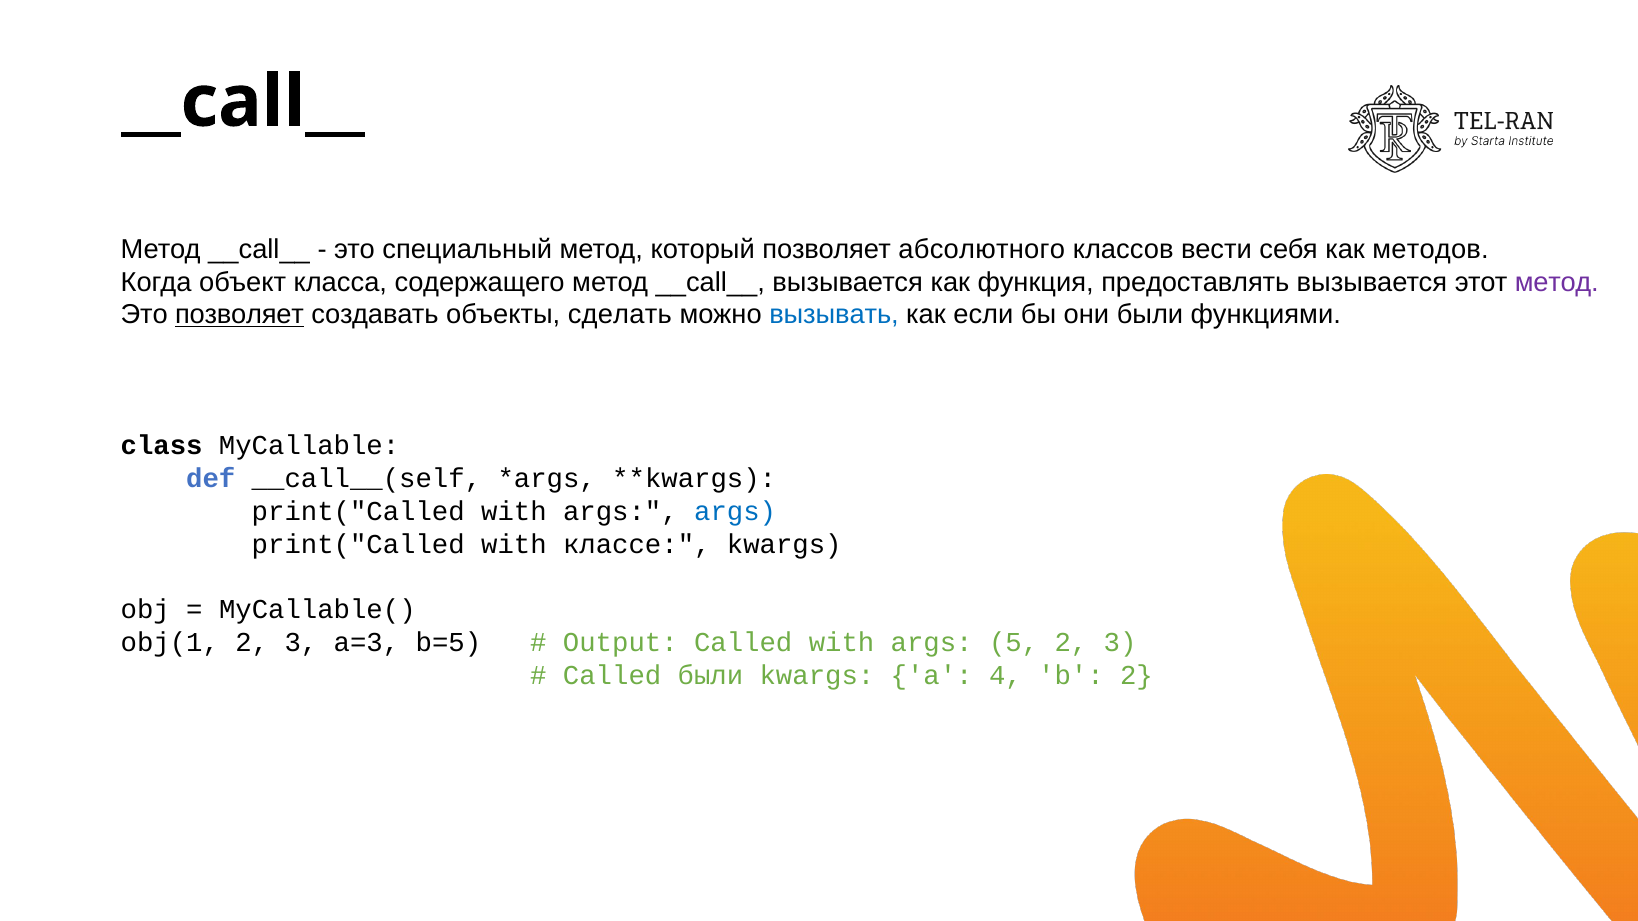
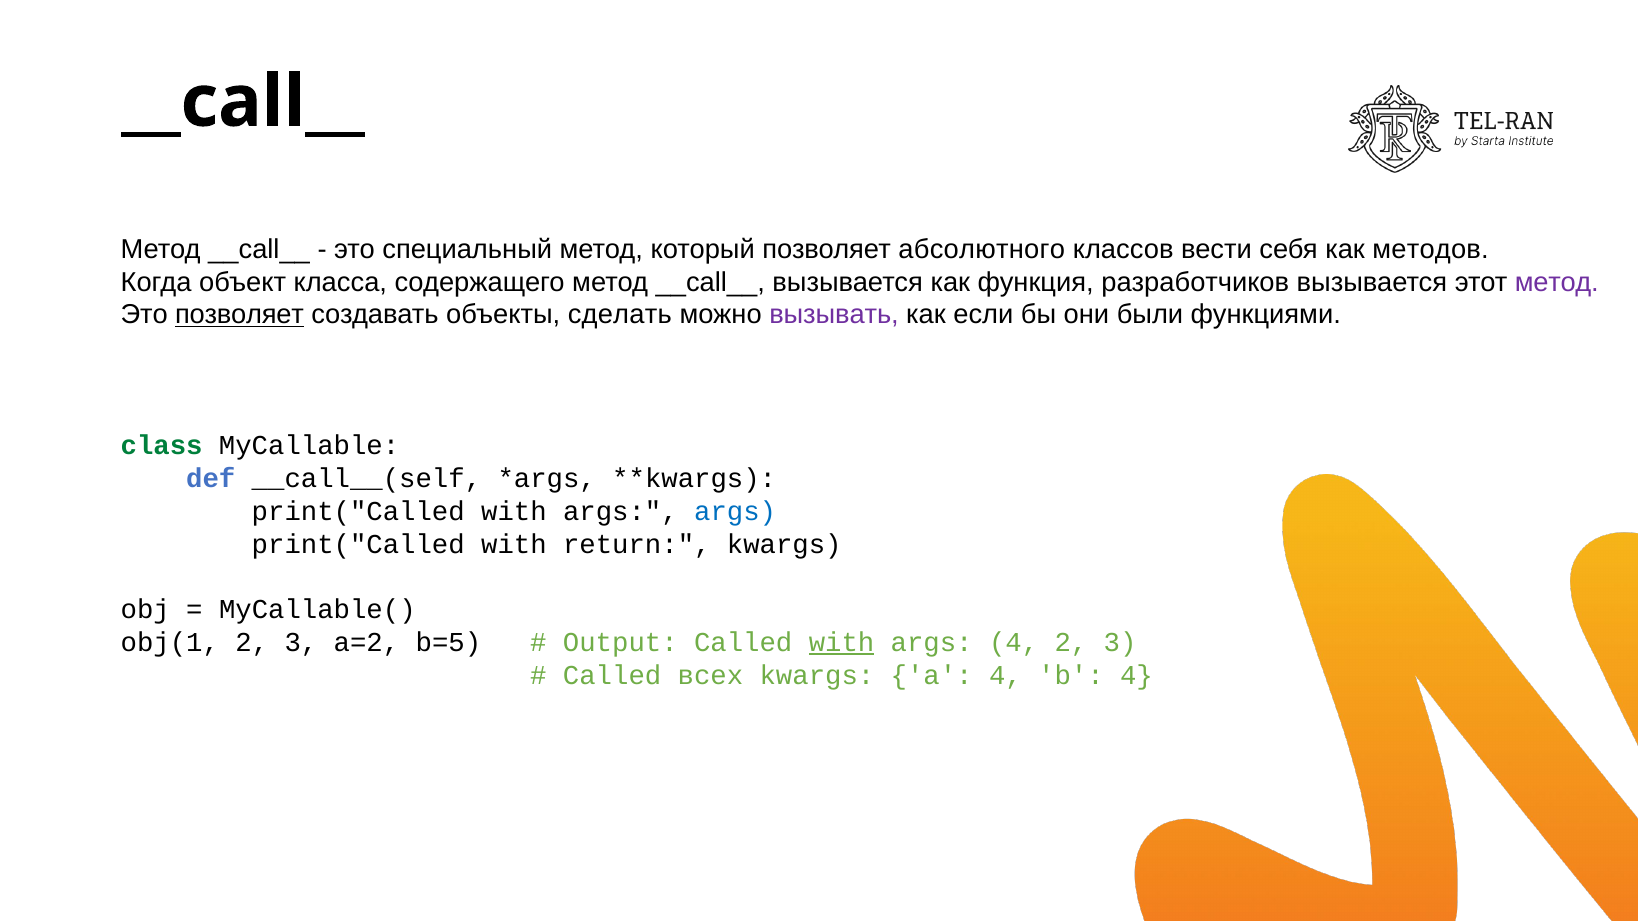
предоставлять: предоставлять -> разработчиков (1195, 282)
вызывать colour: blue -> purple (834, 315)
class colour: black -> green (162, 446)
классе: классе -> return (637, 544)
a=3: a=3 -> a=2 (366, 643)
with underline: none -> present (842, 643)
args 5: 5 -> 4 (1014, 643)
Called были: были -> всех (710, 675)
b 2: 2 -> 4 (1136, 675)
